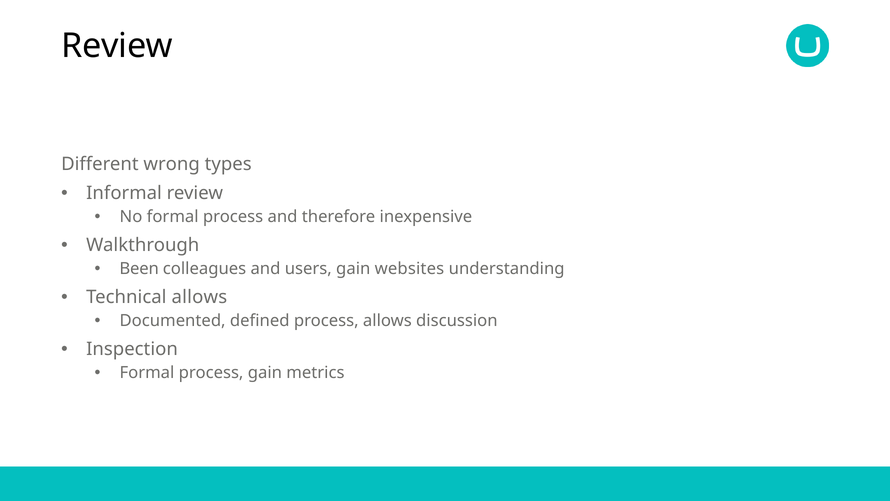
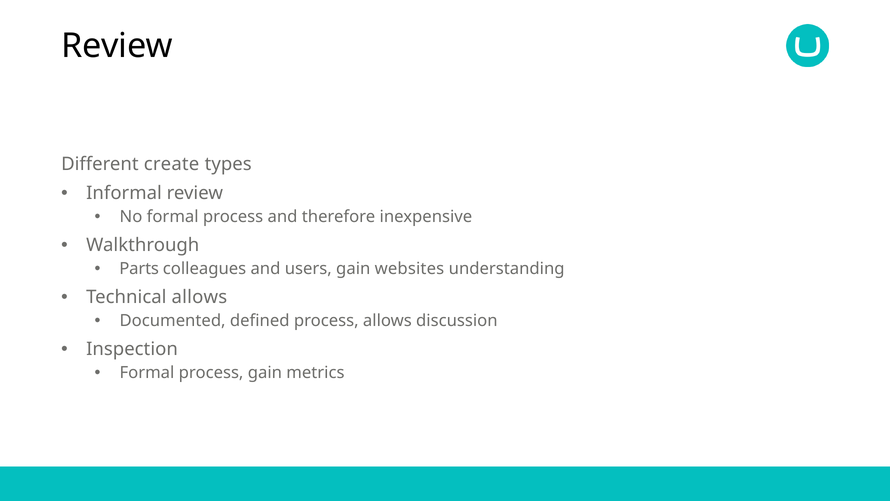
wrong: wrong -> create (172, 164)
Been: Been -> Parts (139, 269)
